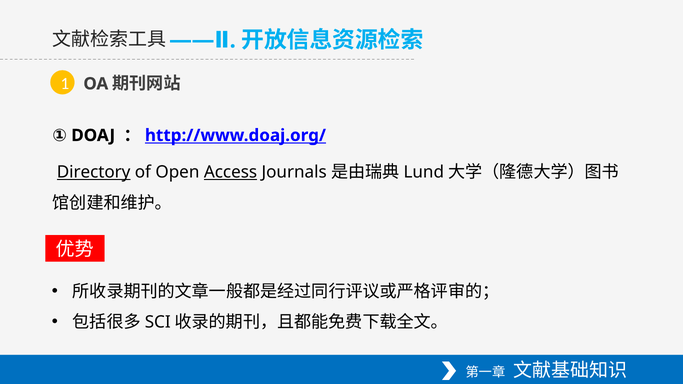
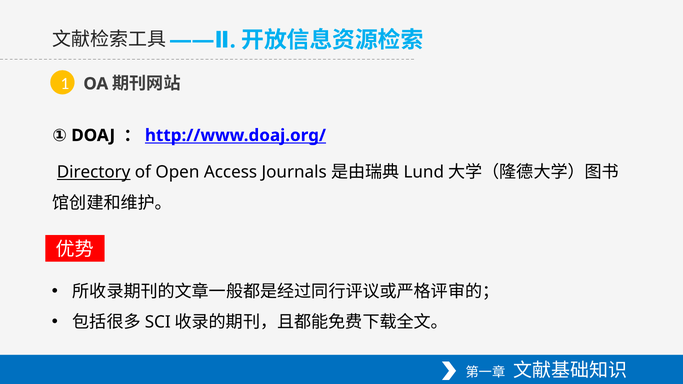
Access underline: present -> none (231, 172)
